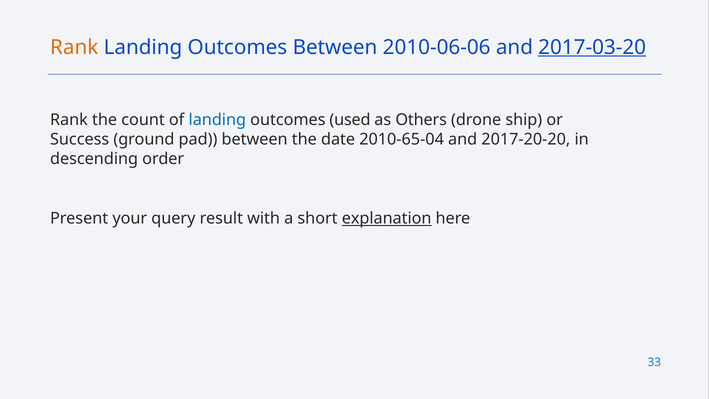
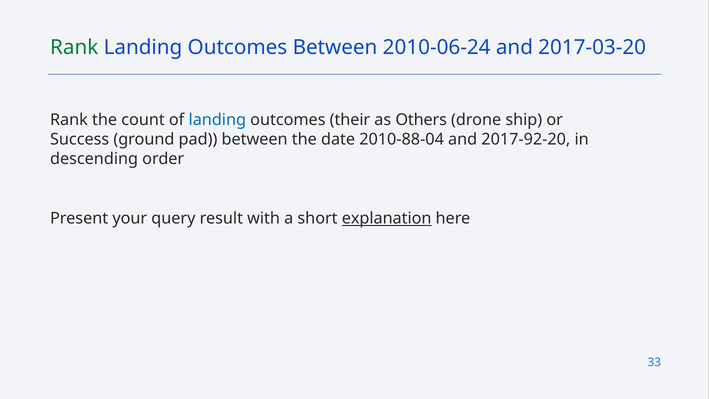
Rank colour: orange -> green (74, 47)
2010-06-06: 2010-06-06 -> 2010-06-24 (437, 47)
2017-03-20 underline: present -> none (592, 47)
used: used -> their (350, 120)
2010-65-04: 2010-65-04 -> 2010-88-04 (402, 139)
2017-20-20: 2017-20-20 -> 2017-92-20 (526, 139)
